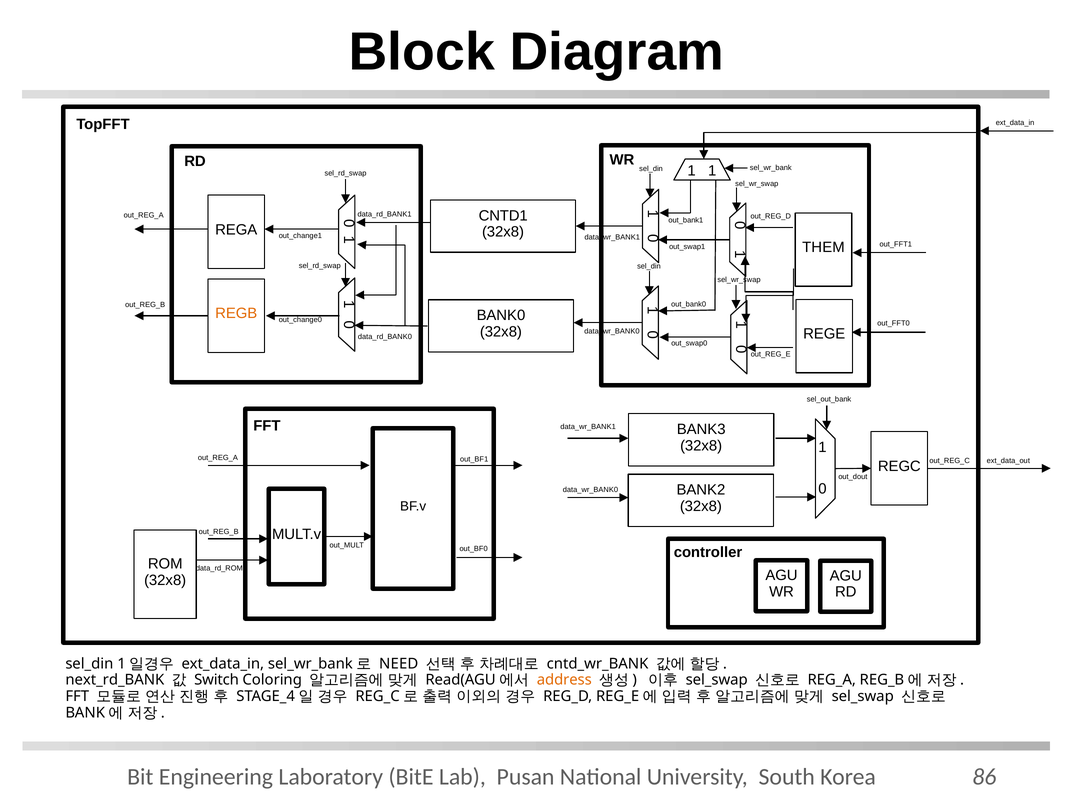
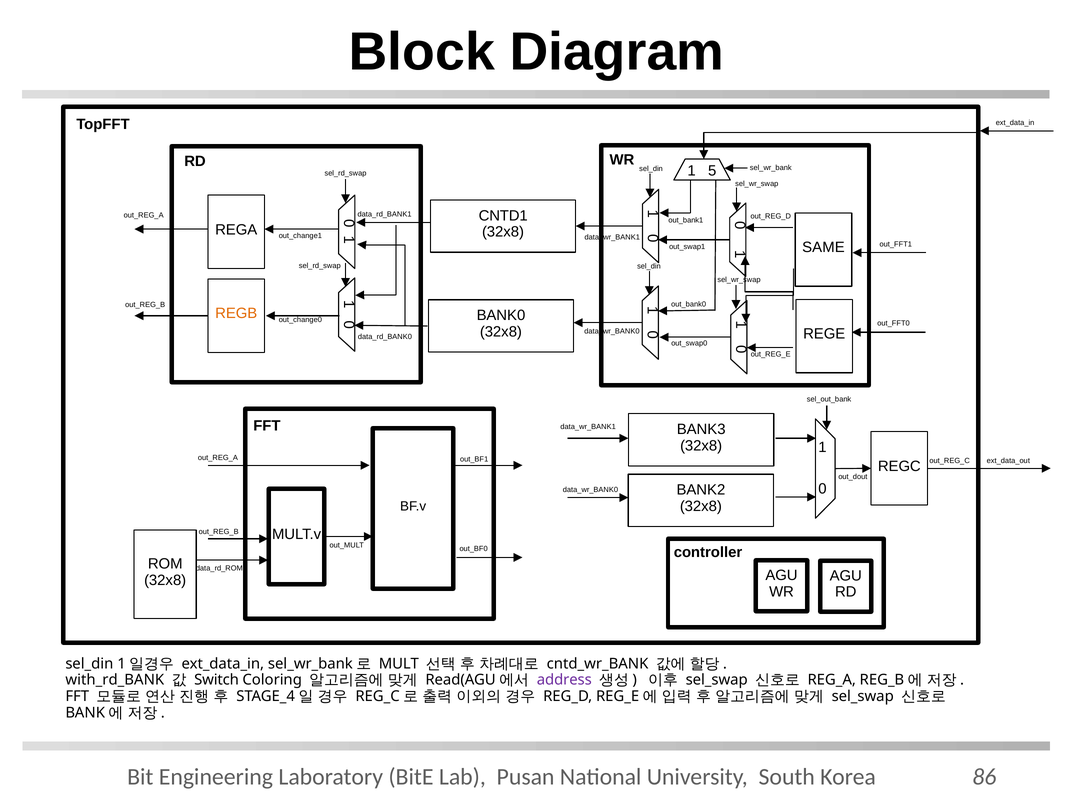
sel_rd_swap 1 1: 1 -> 5 (712, 171)
THEM: THEM -> SAME (823, 247)
NEED: NEED -> MULT (399, 663)
next_rd_BANK: next_rd_BANK -> with_rd_BANK (115, 680)
address colour: orange -> purple (564, 680)
